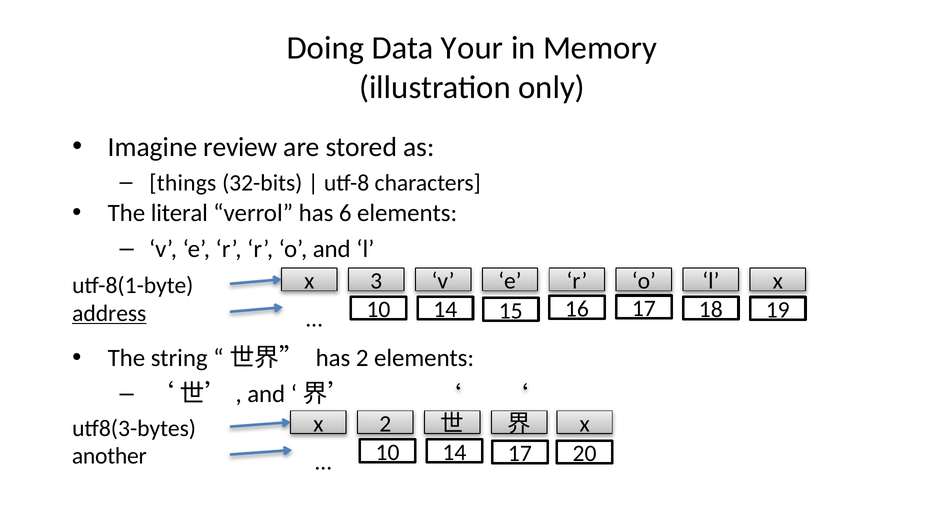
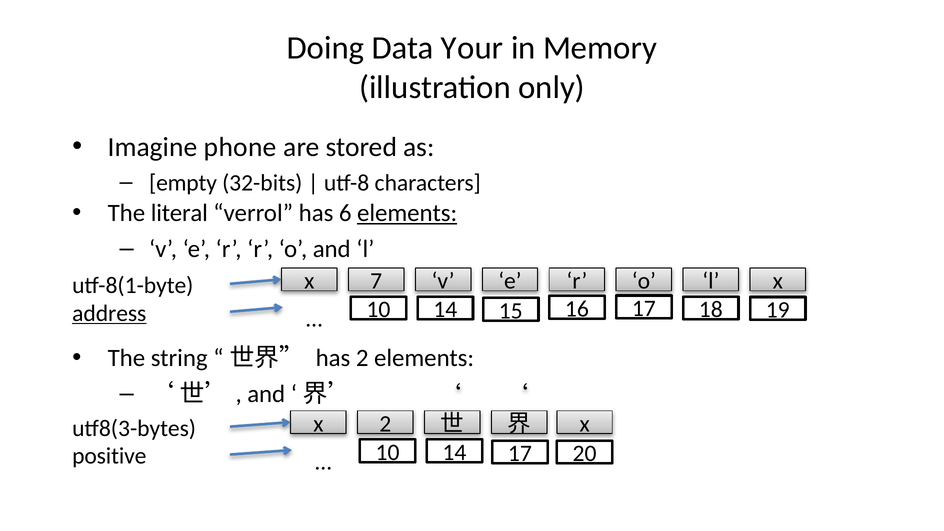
review: review -> phone (240, 147)
things: things -> empty (183, 183)
elements underline: none -> present (407, 213)
3: 3 -> 7 (376, 281)
another: another -> positive (109, 456)
